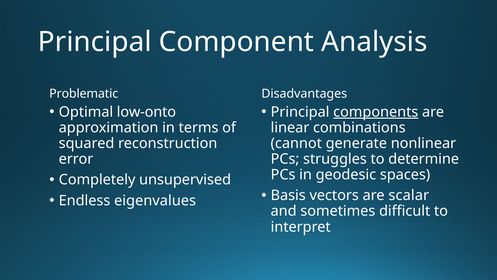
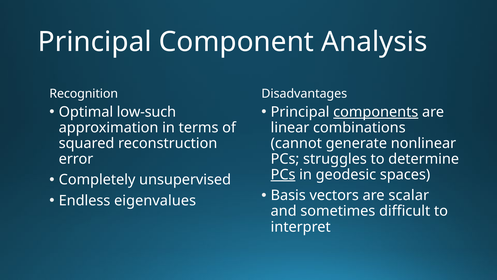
Problematic: Problematic -> Recognition (84, 93)
low-onto: low-onto -> low-such (146, 112)
PCs underline: none -> present (283, 174)
